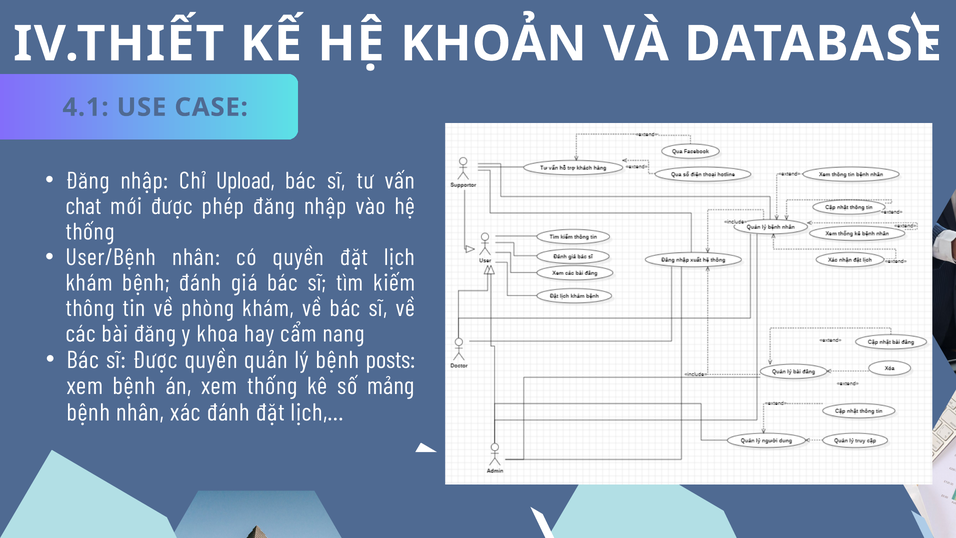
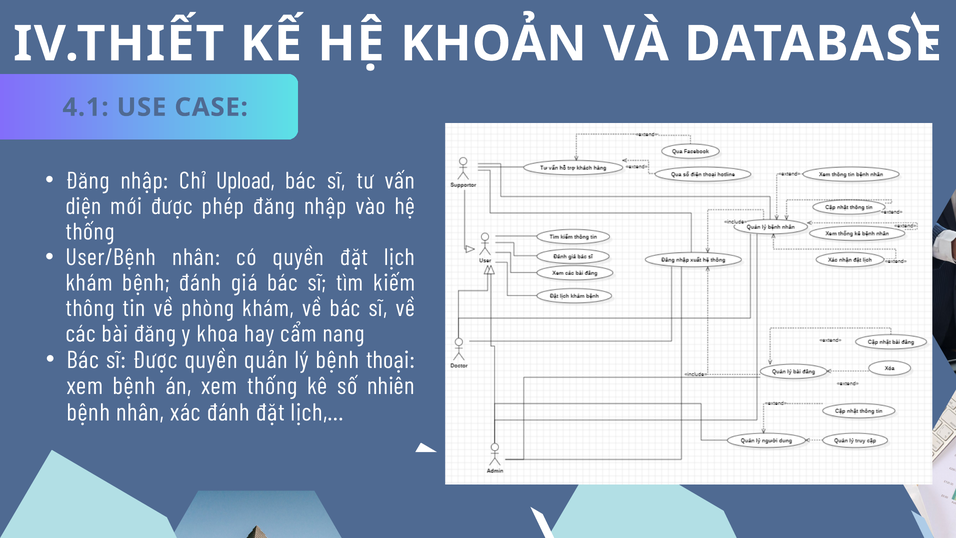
chat: chat -> diện (83, 206)
posts: posts -> thoại (390, 360)
mảng: mảng -> nhiên (391, 386)
